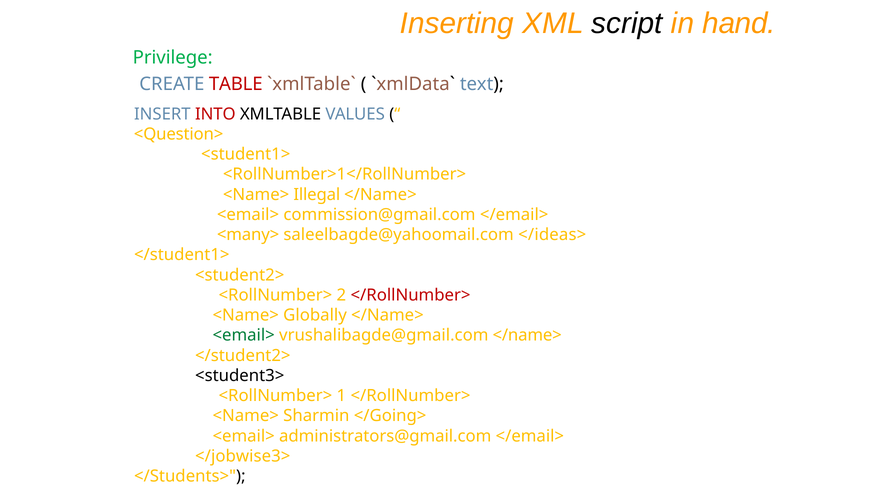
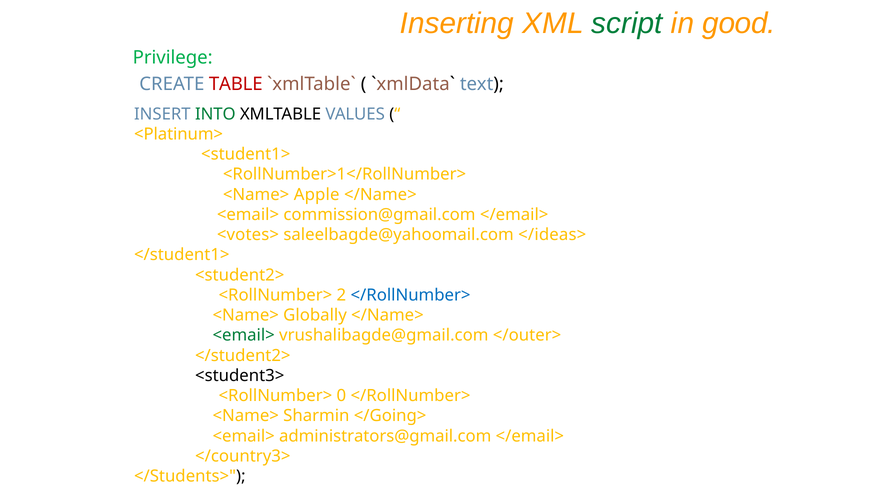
script colour: black -> green (627, 23)
hand: hand -> good (739, 23)
INTO colour: red -> green (215, 114)
<Question>: <Question> -> <Platinum> (179, 134)
Illegal: Illegal -> Apple (317, 194)
<many>: <many> -> <votes> (248, 235)
</RollNumber> colour: red -> blue (411, 295)
vrushalibagde@gmail.com </name>: </name> -> </outer> (527, 335)
1: 1 -> 0 (341, 396)
</jobwise3>: </jobwise3> -> </country3> (243, 456)
